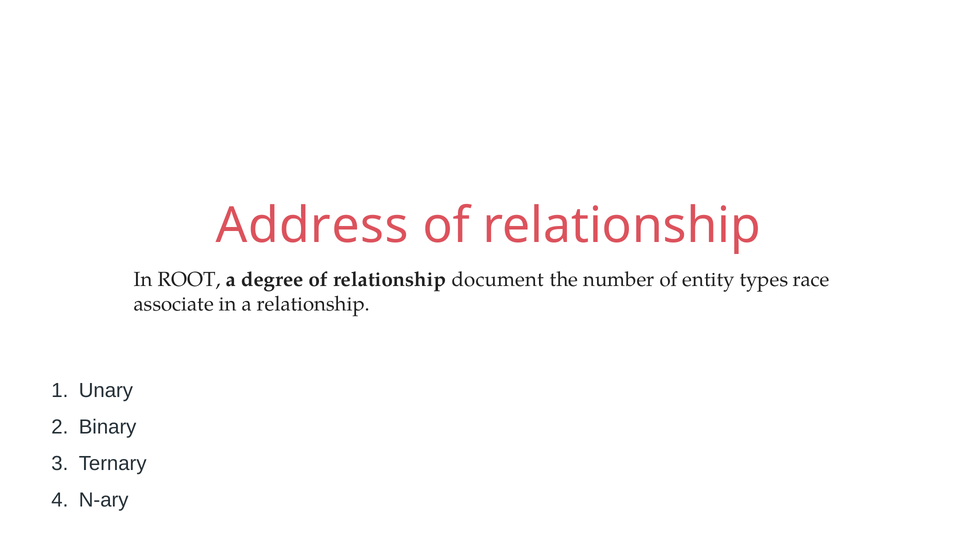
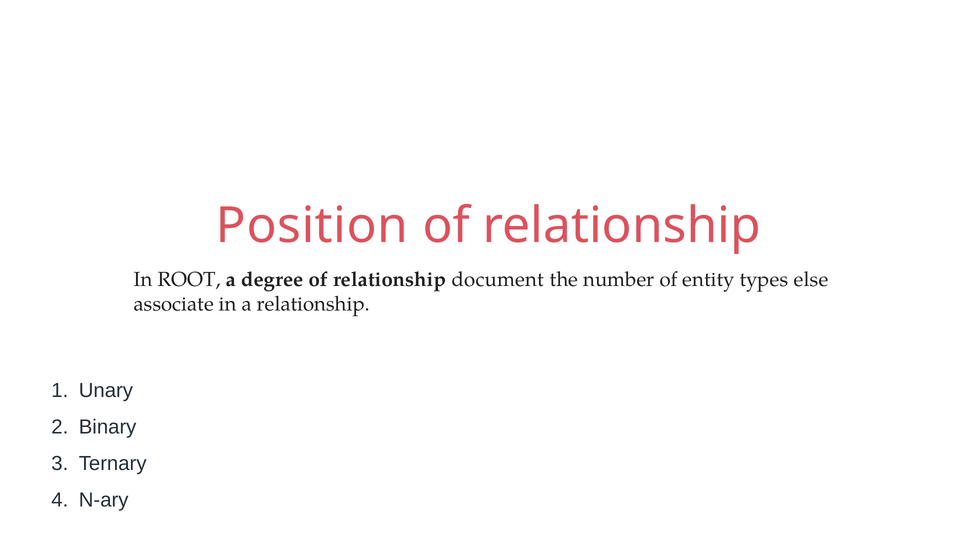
Address: Address -> Position (312, 226)
race: race -> else (811, 280)
